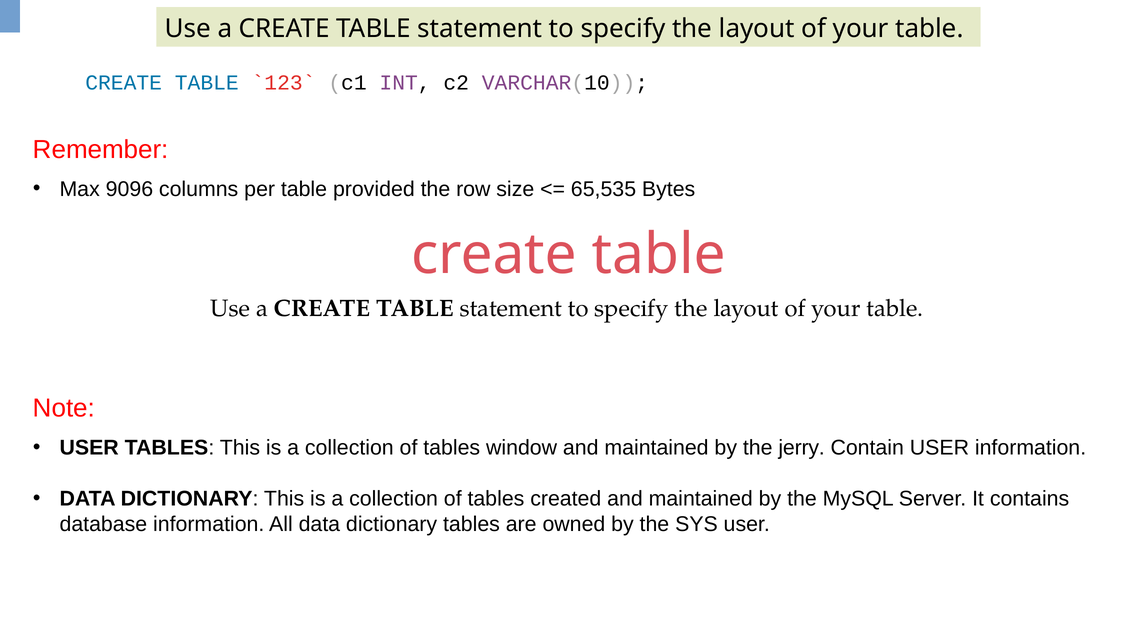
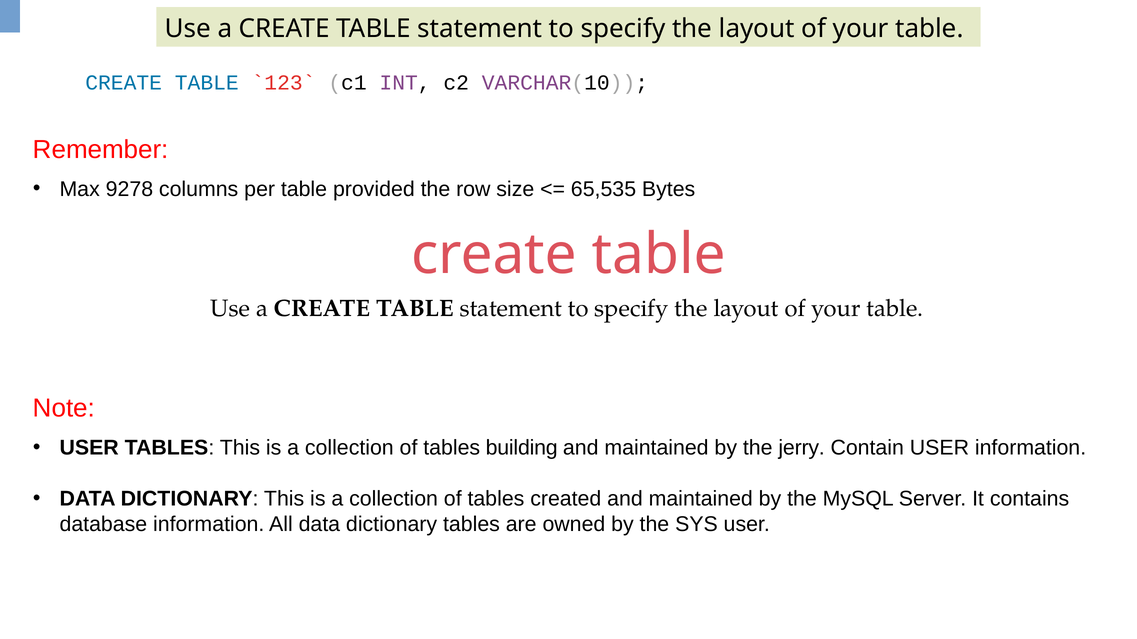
9096: 9096 -> 9278 (129, 189)
window: window -> building (522, 448)
